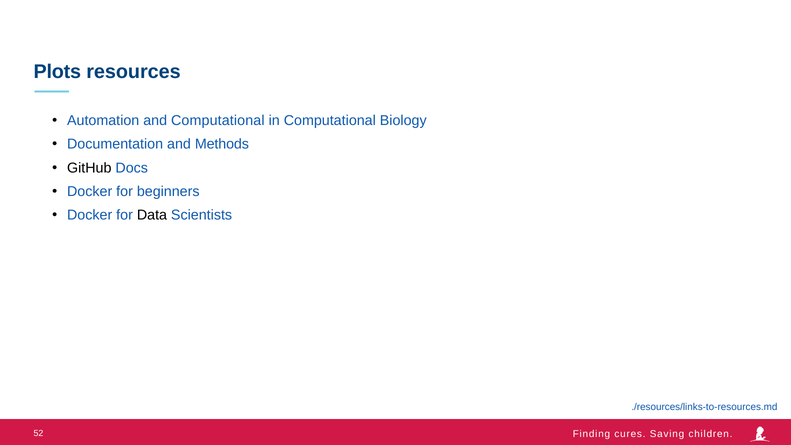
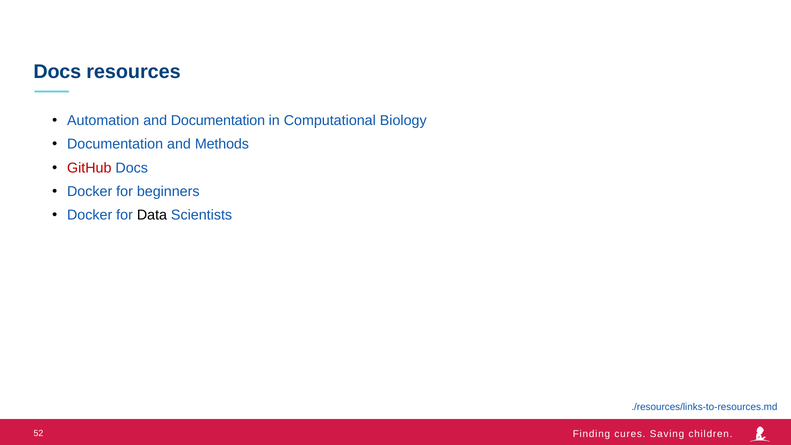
Plots: Plots -> Docs (57, 72)
and Computational: Computational -> Documentation (218, 121)
GitHub colour: black -> red (89, 168)
